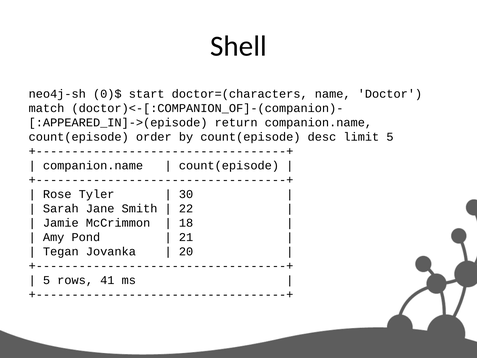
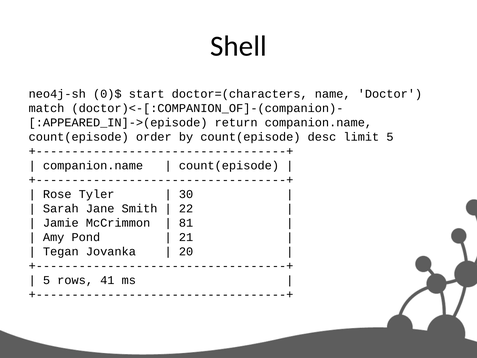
18: 18 -> 81 (186, 223)
